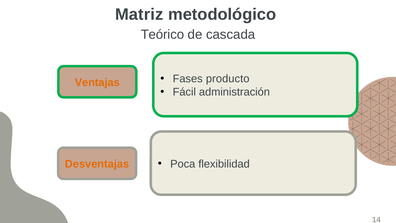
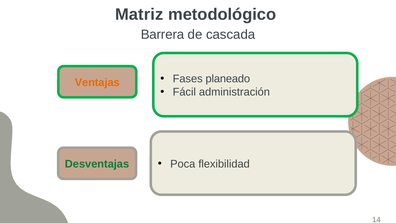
Teórico: Teórico -> Barrera (162, 34)
producto: producto -> planeado (228, 79)
Desventajas colour: orange -> green (97, 164)
